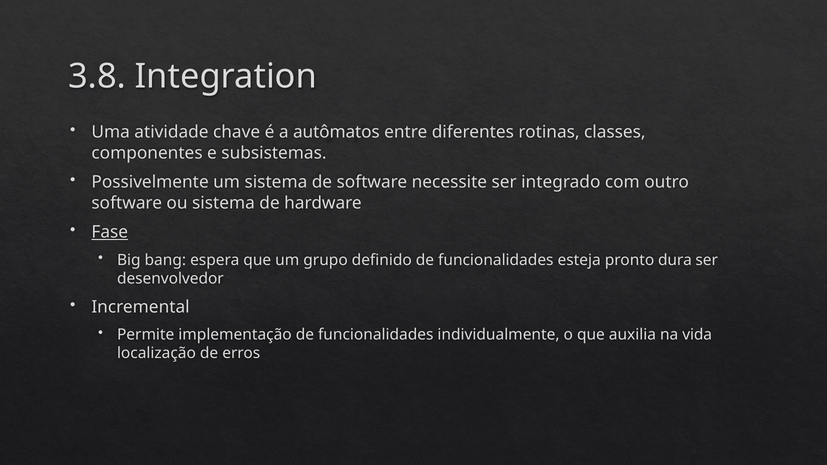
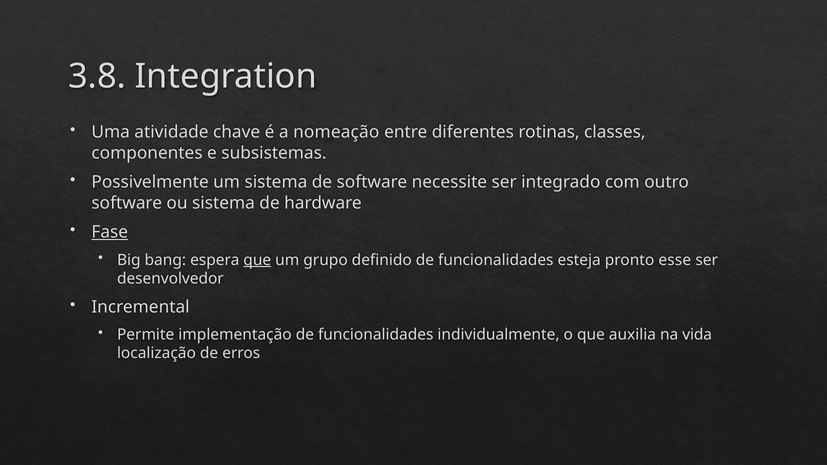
autômatos: autômatos -> nomeação (336, 132)
que underline: none -> present (257, 260)
dura: dura -> esse (675, 260)
